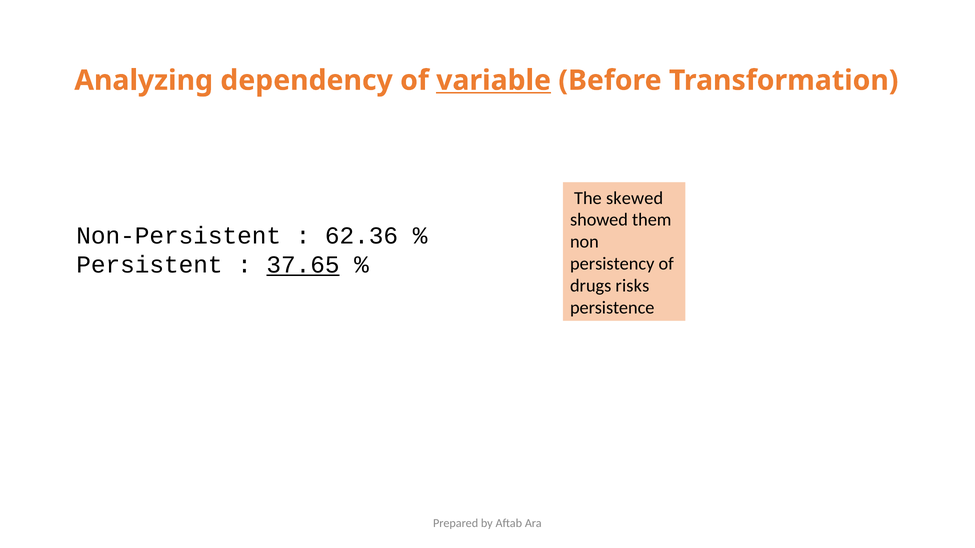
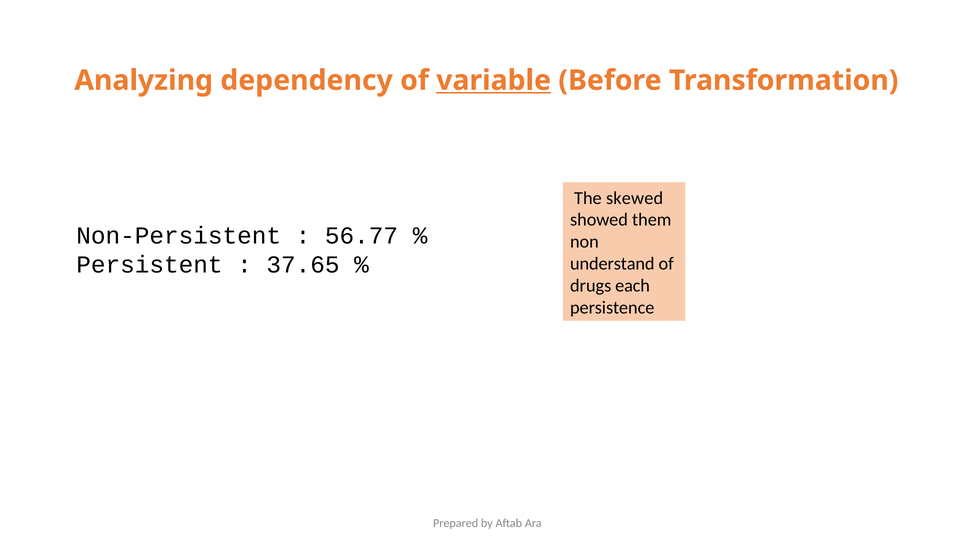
62.36: 62.36 -> 56.77 (362, 236)
37.65 underline: present -> none (303, 265)
persistency: persistency -> understand (612, 264)
risks: risks -> each (633, 286)
